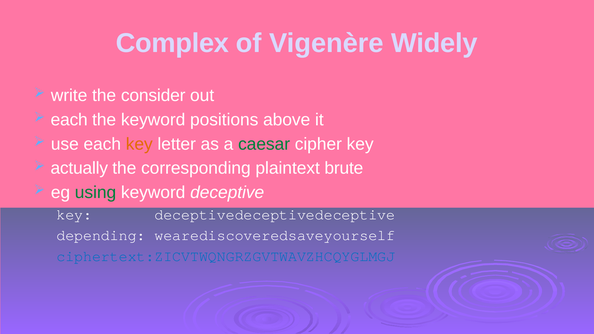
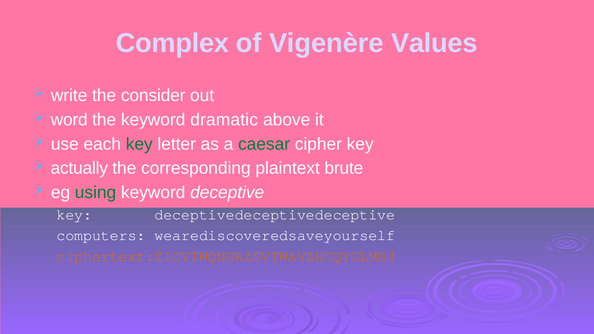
Widely: Widely -> Values (434, 43)
each: each -> word (69, 120)
positions: positions -> dramatic (224, 120)
key colour: orange -> green (139, 144)
depending: depending -> computers (101, 236)
ciphertext:ZICVTWQNGRZGVTWAVZHCQYGLMGJ colour: blue -> orange (226, 256)
